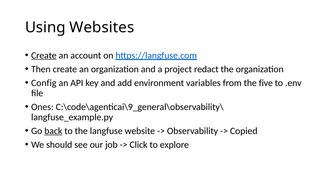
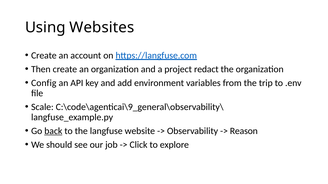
Create underline: present -> none (44, 56)
five: five -> trip (266, 83)
Ones: Ones -> Scale (42, 107)
Copied: Copied -> Reason (244, 131)
